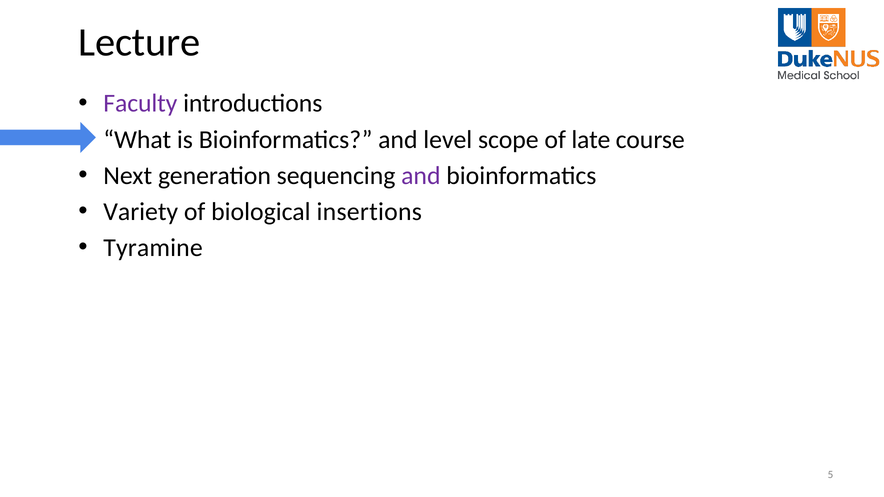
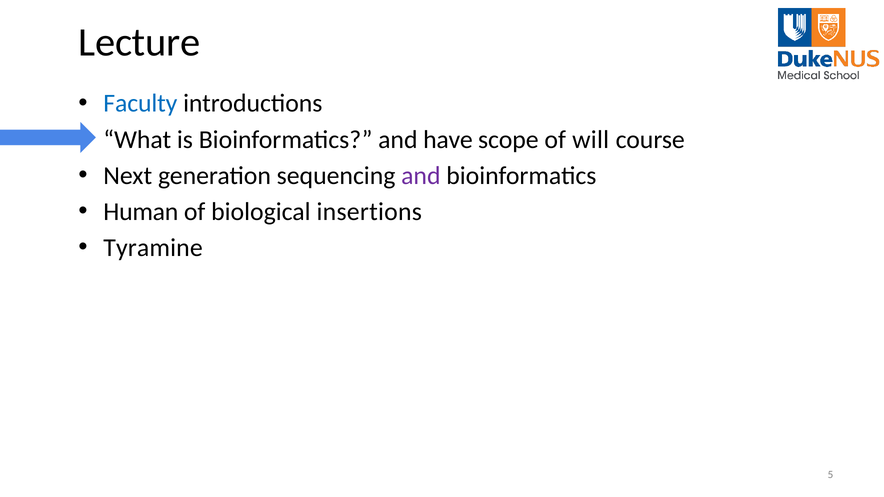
Faculty colour: purple -> blue (140, 103)
level: level -> have (448, 140)
late: late -> will (591, 140)
Variety: Variety -> Human (141, 212)
